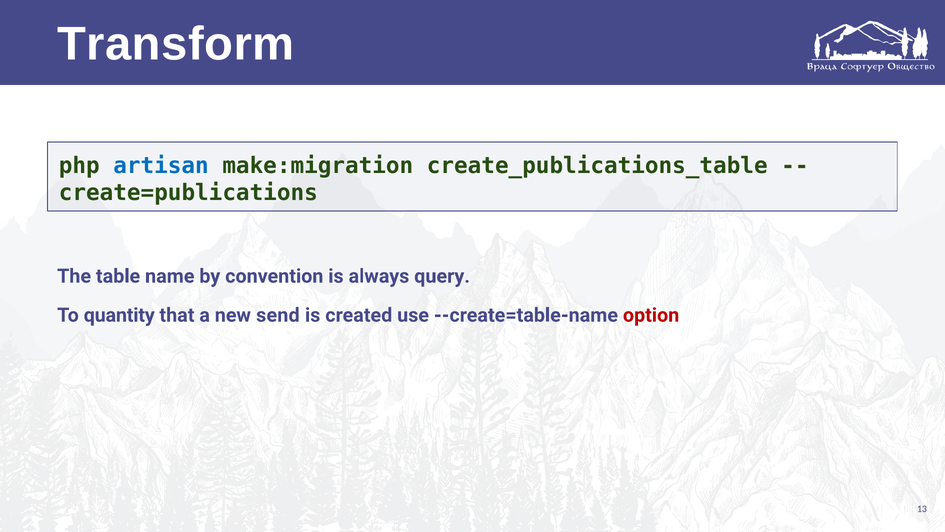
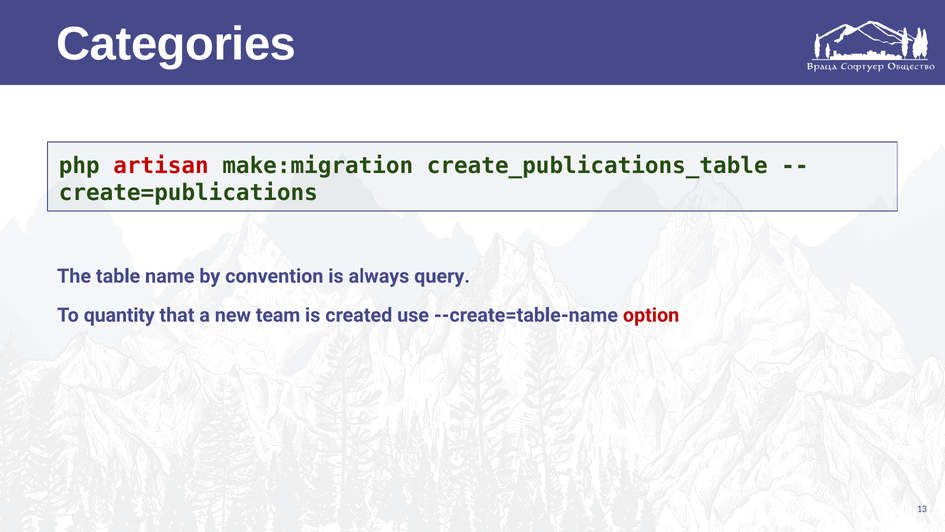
Transform: Transform -> Categories (176, 44)
artisan colour: blue -> red (161, 165)
send: send -> team (278, 315)
